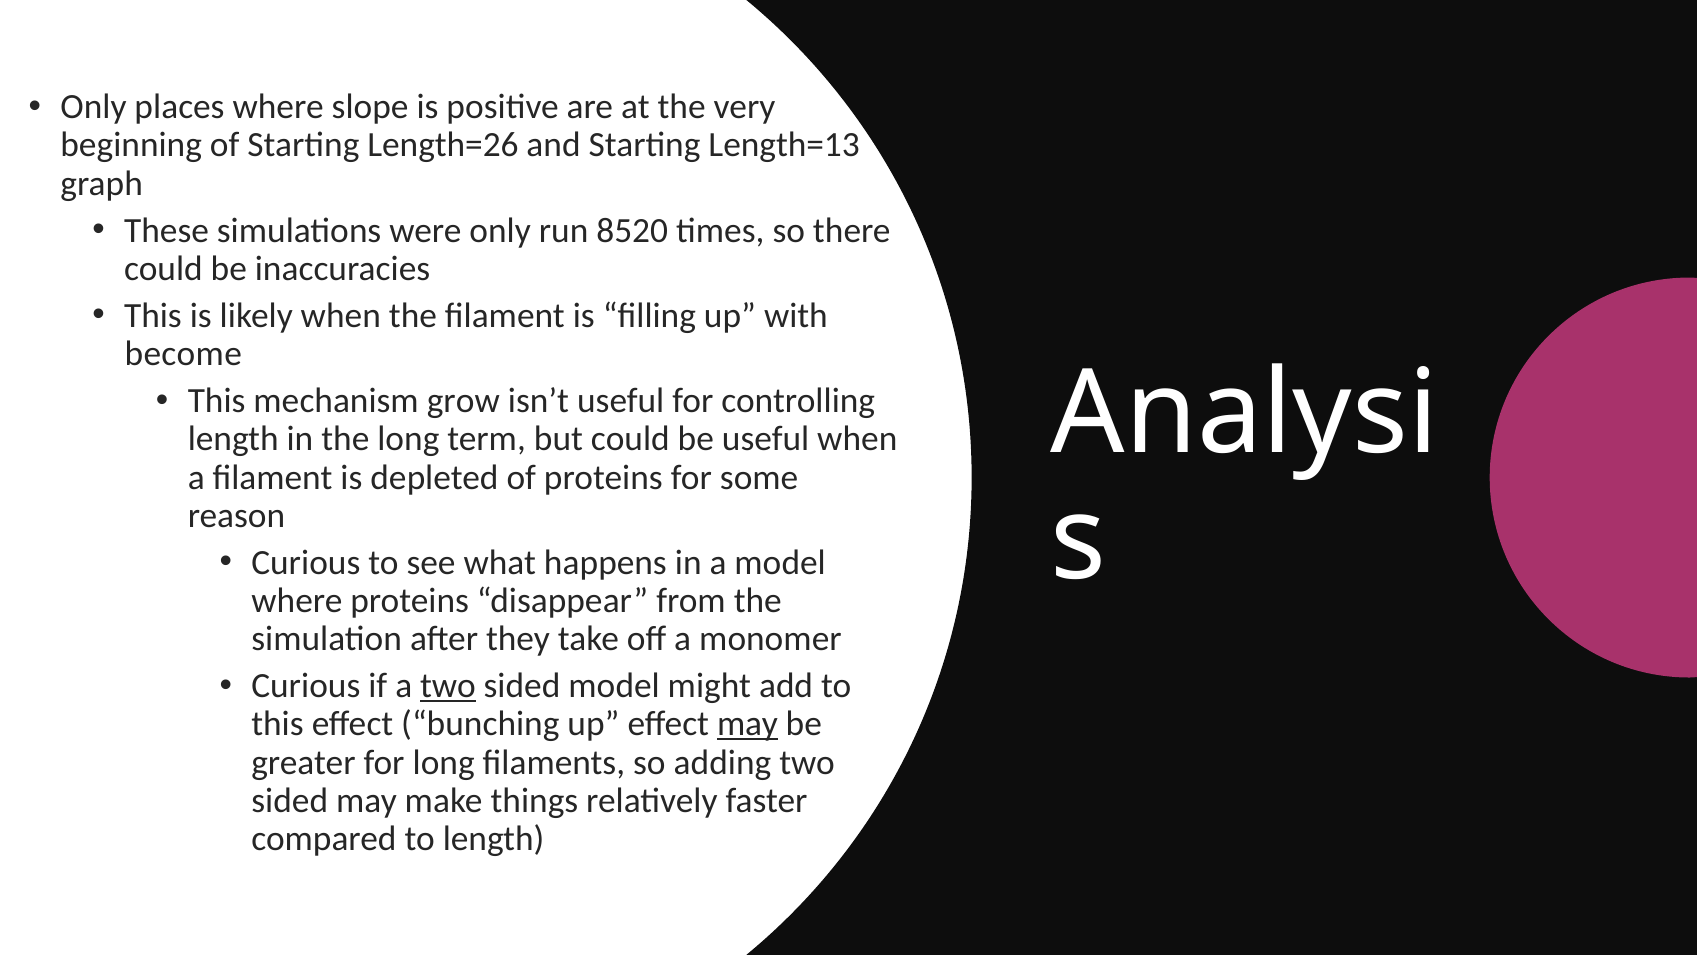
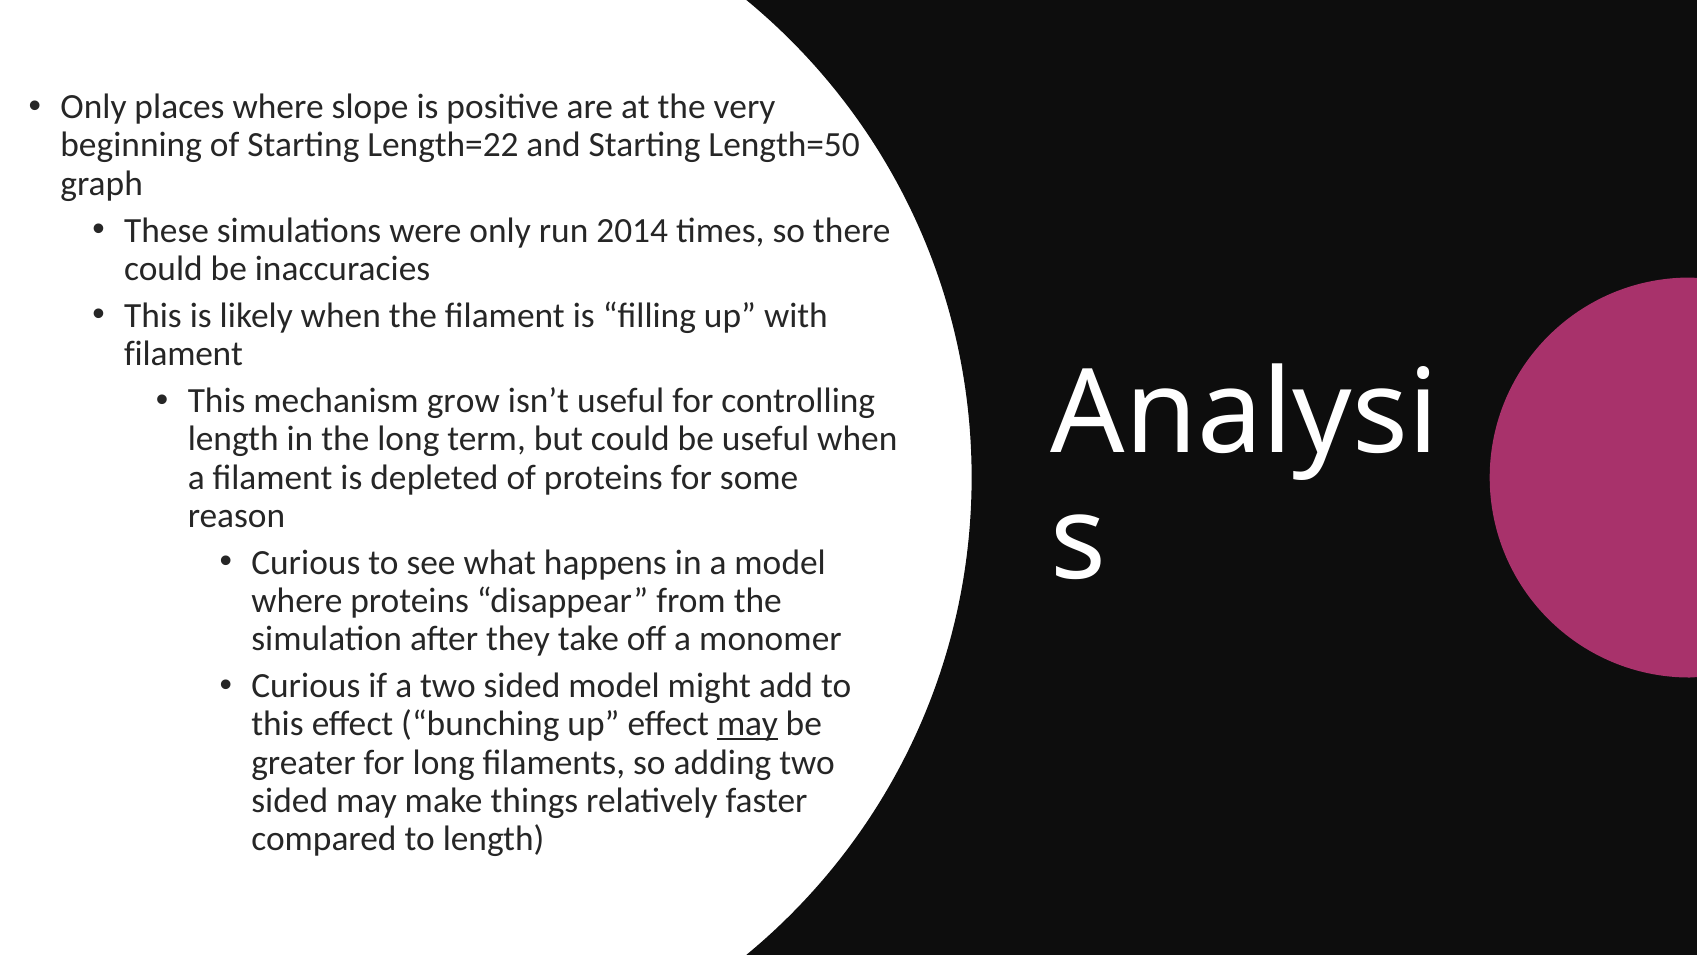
Length=26: Length=26 -> Length=22 (443, 145)
Length=13: Length=13 -> Length=50 (784, 145)
8520: 8520 -> 2014 (632, 230)
become: become -> filament (184, 354)
two underline: present -> none (448, 686)
